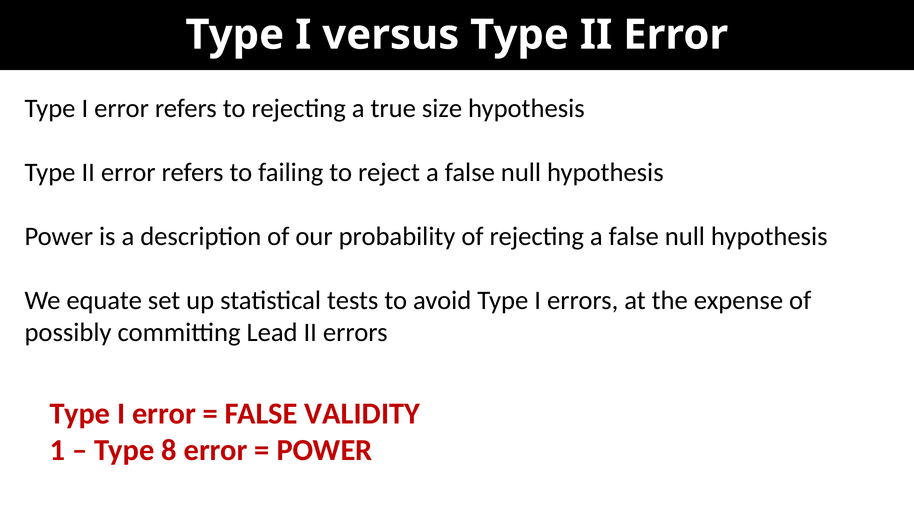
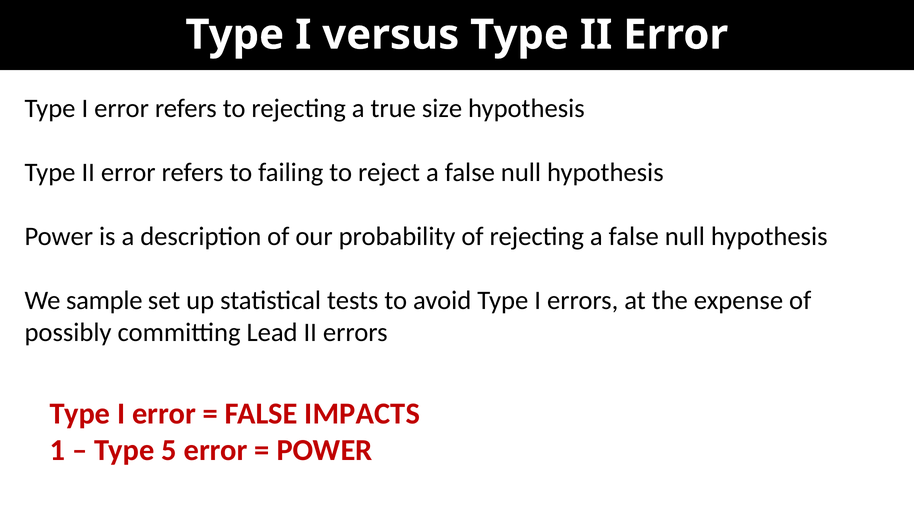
equate: equate -> sample (104, 300)
VALIDITY: VALIDITY -> IMPACTS (362, 414)
8: 8 -> 5 (169, 450)
